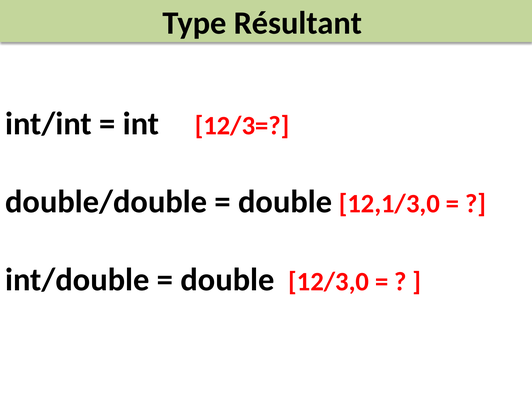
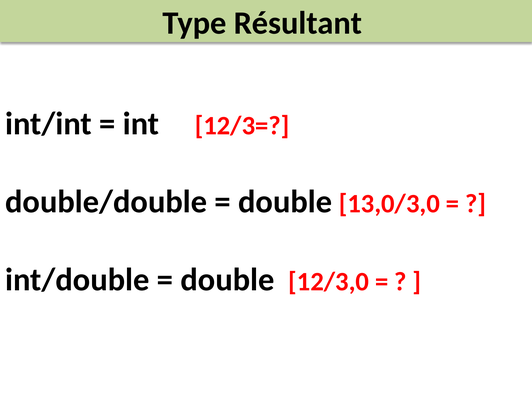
12,1/3,0: 12,1/3,0 -> 13,0/3,0 (389, 204)
